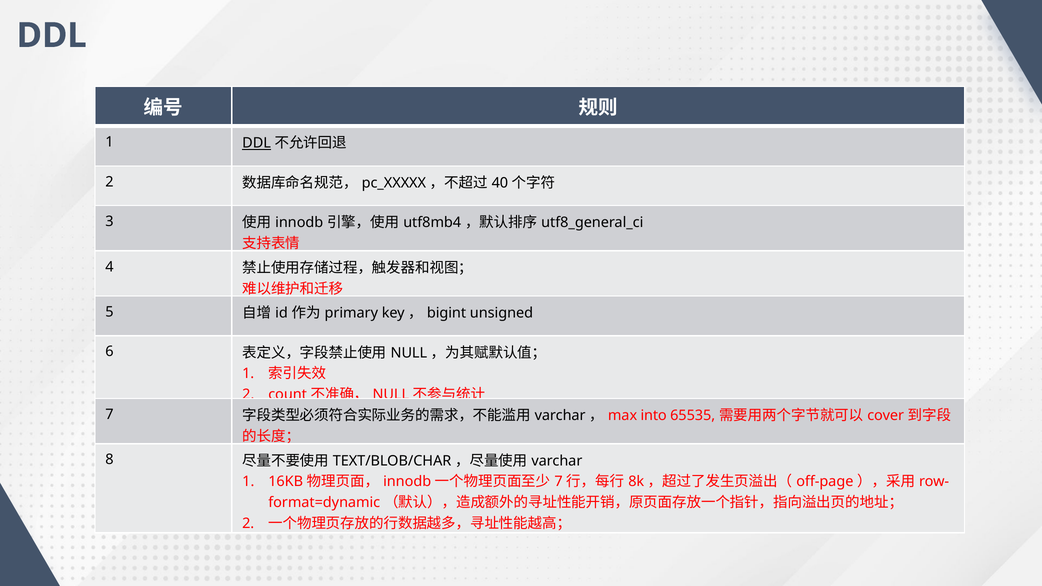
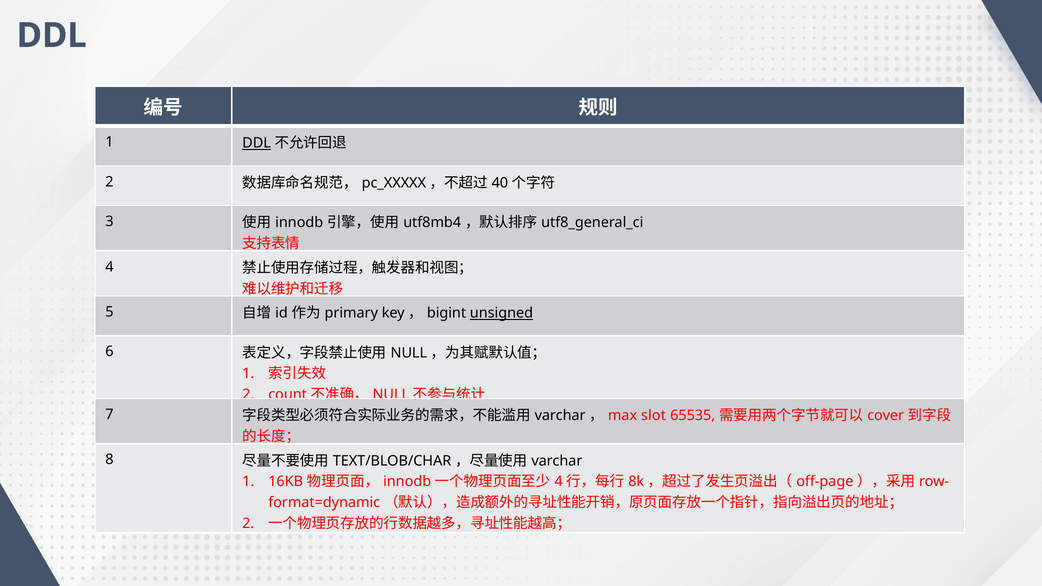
unsigned underline: none -> present (501, 313)
into: into -> slot (653, 416)
7: 7 -> 4 (559, 482)
